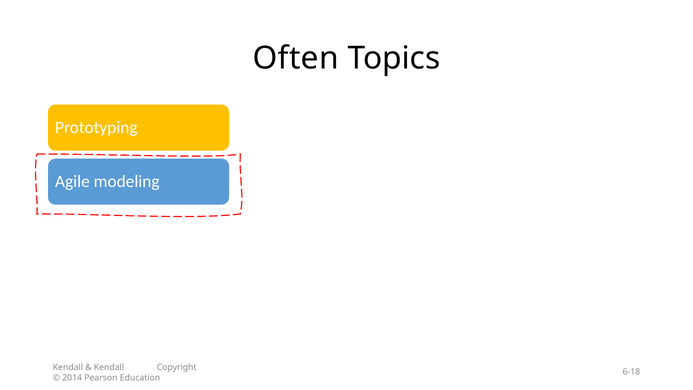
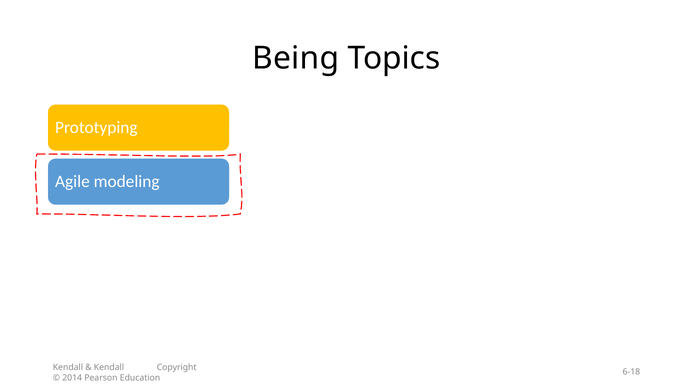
Often: Often -> Being (296, 58)
